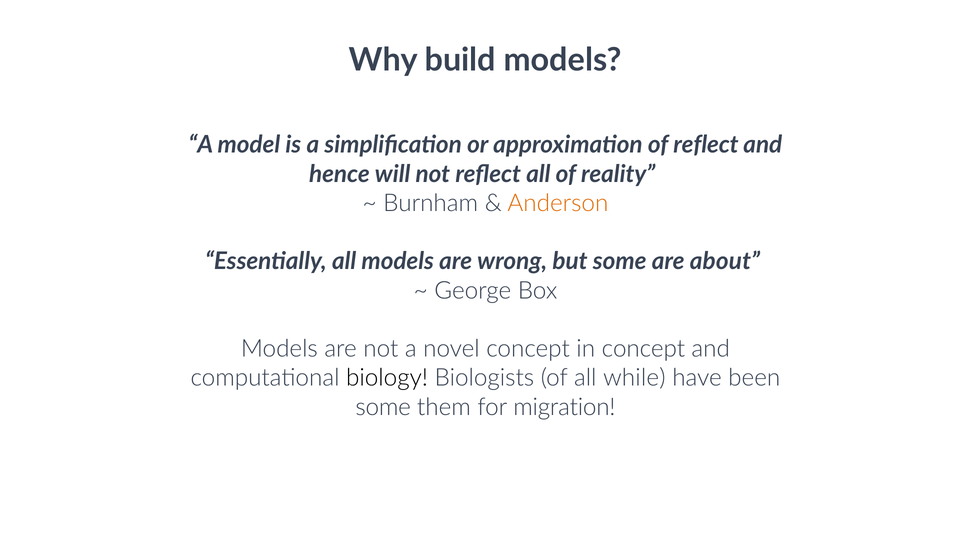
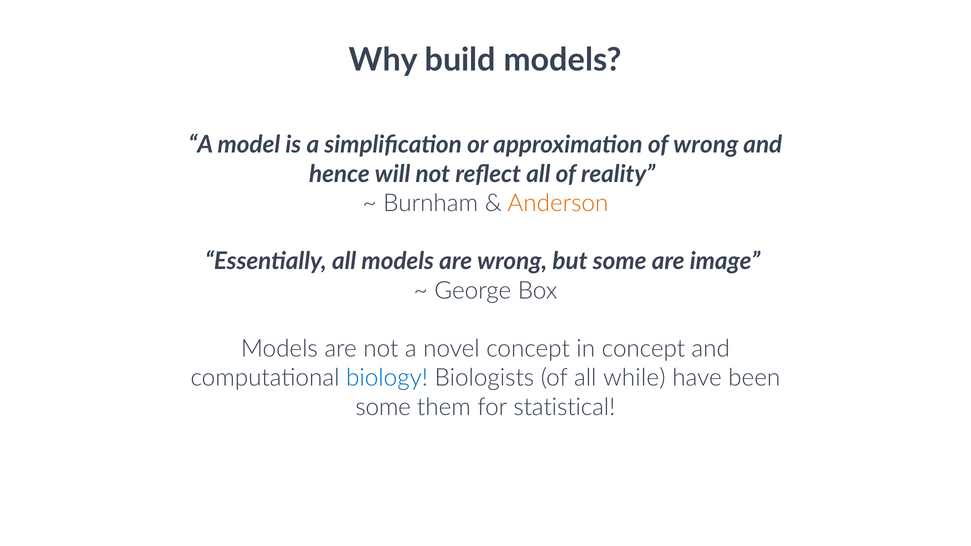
of reflect: reflect -> wrong (706, 145)
about: about -> image (725, 262)
biology colour: black -> blue (387, 378)
migration: migration -> statistical (564, 407)
